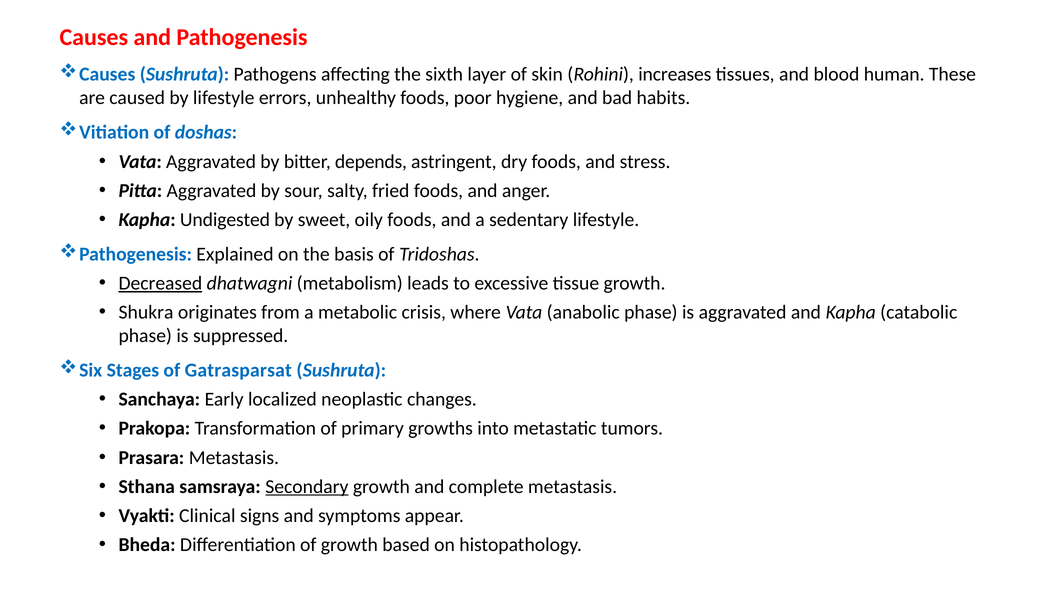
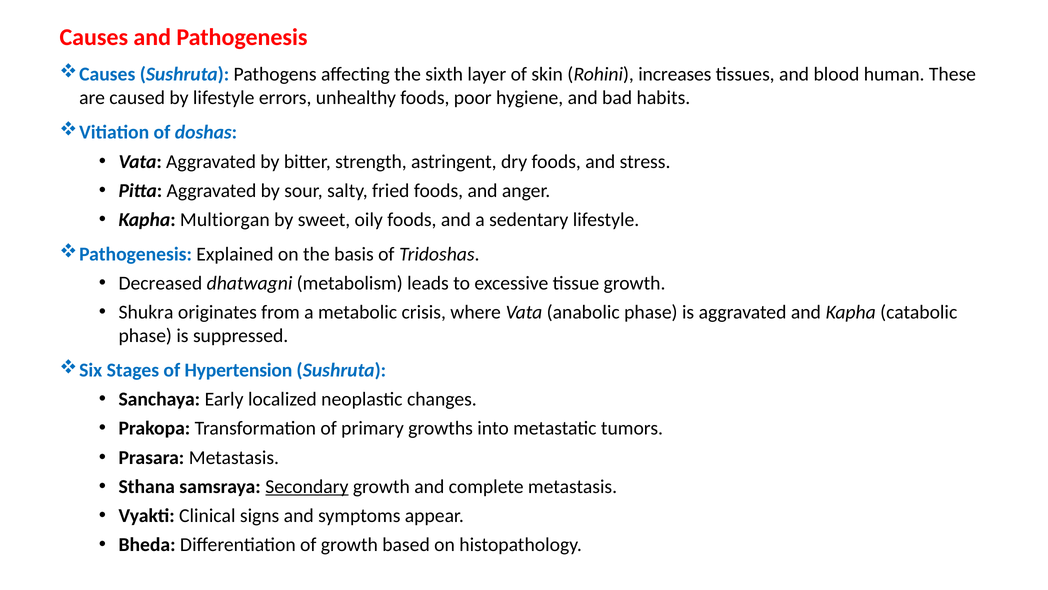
depends: depends -> strength (371, 161)
Undigested: Undigested -> Multiorgan (225, 219)
Decreased underline: present -> none (160, 283)
Gatrasparsat: Gatrasparsat -> Hypertension (238, 370)
